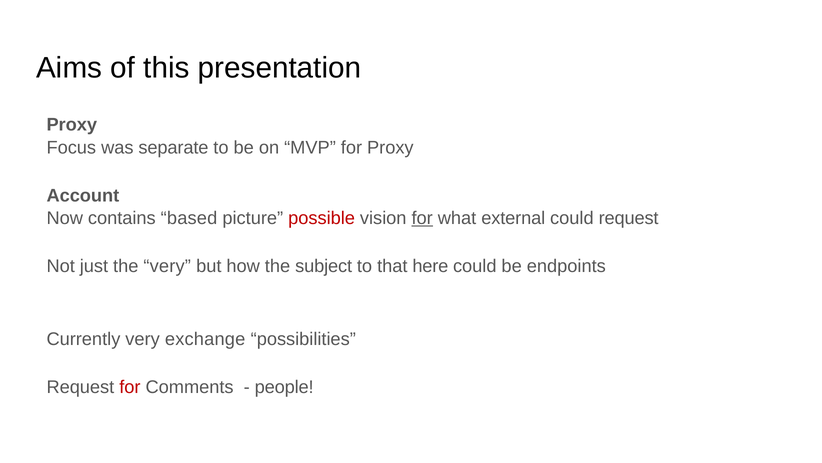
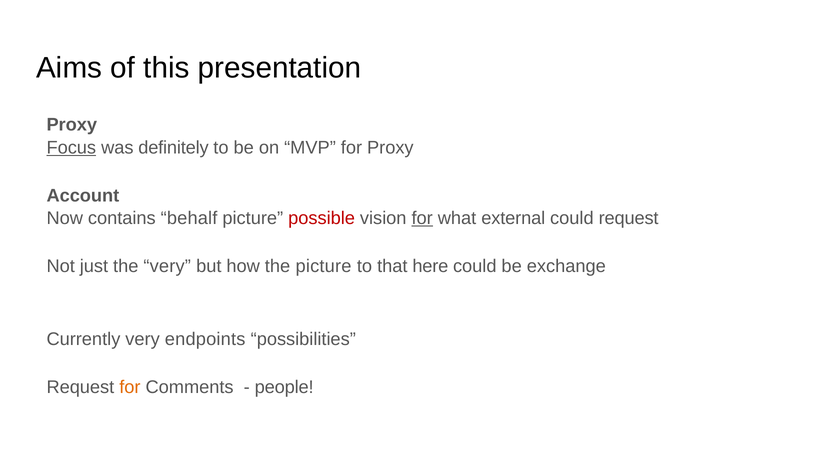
Focus underline: none -> present (71, 147)
separate: separate -> definitely (173, 147)
based: based -> behalf (189, 218)
the subject: subject -> picture (323, 266)
endpoints: endpoints -> exchange (566, 266)
exchange: exchange -> endpoints (205, 339)
for colour: red -> orange (130, 387)
